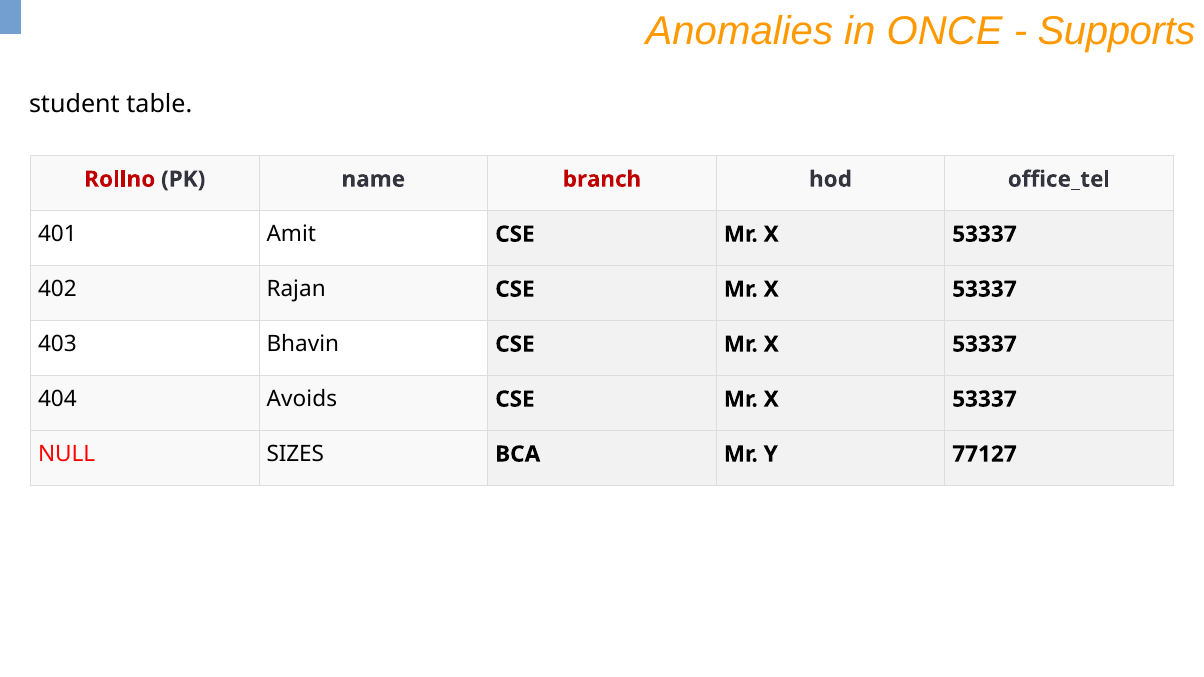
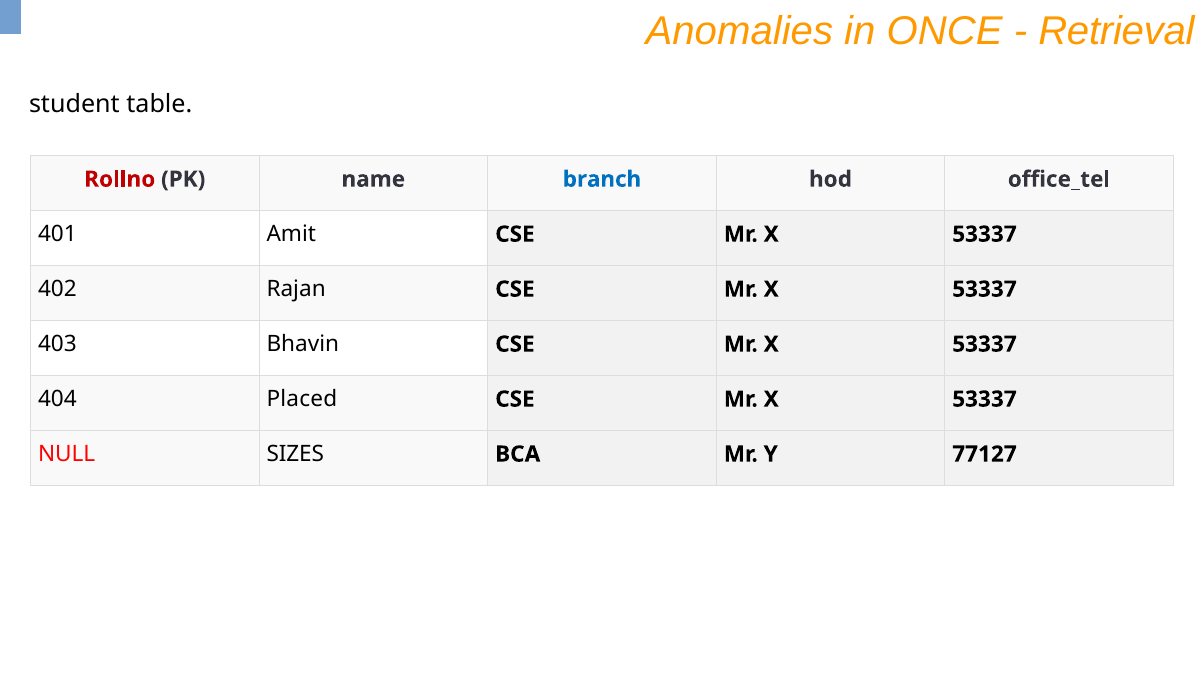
Supports: Supports -> Retrieval (1116, 31)
branch colour: red -> blue (602, 179)
Avoids: Avoids -> Placed (302, 399)
